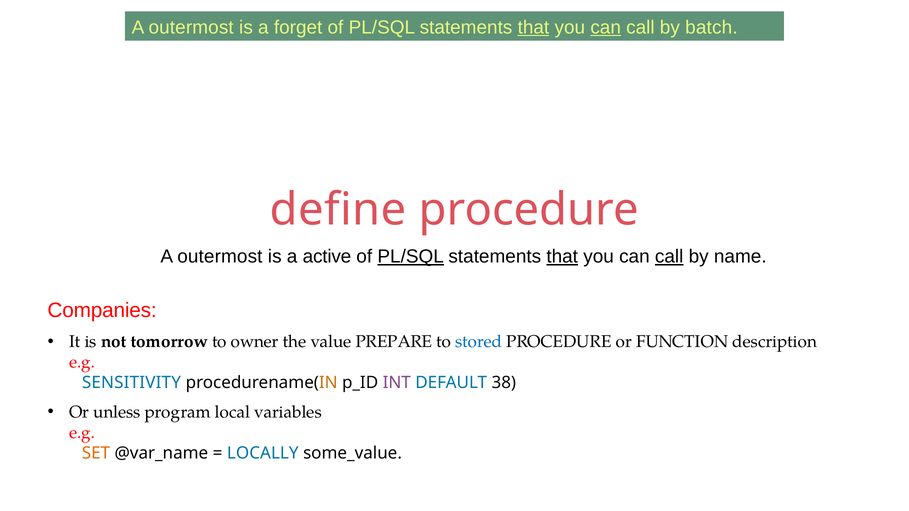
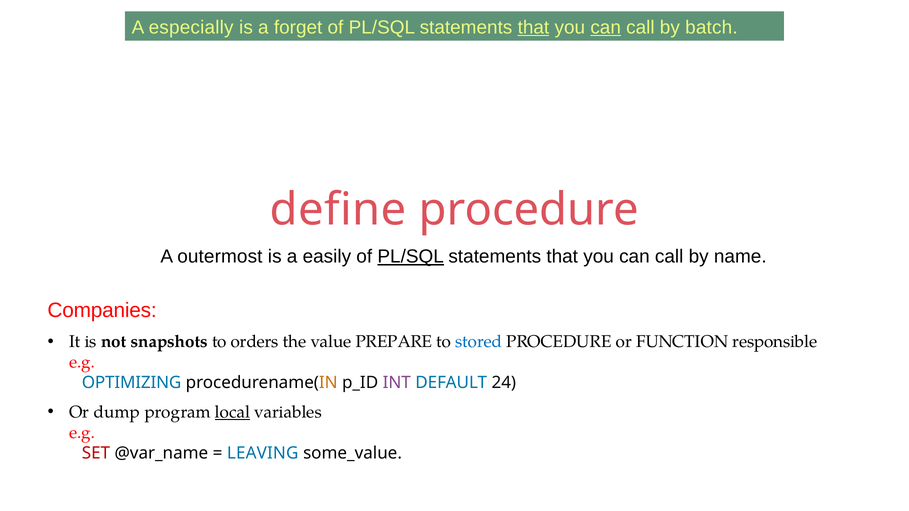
outermost: outermost -> especially (191, 27)
active: active -> easily (327, 257)
that underline: present -> none (562, 257)
call underline: present -> none (669, 257)
tomorrow: tomorrow -> snapshots (169, 342)
owner: owner -> orders (255, 342)
description: description -> responsible (775, 342)
SENSITIVITY: SENSITIVITY -> OPTIMIZING (132, 383)
38: 38 -> 24 (504, 383)
unless: unless -> dump (117, 412)
local underline: none -> present (232, 412)
SET colour: orange -> red (96, 453)
LOCALLY: LOCALLY -> LEAVING (263, 453)
